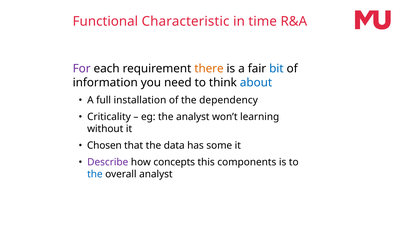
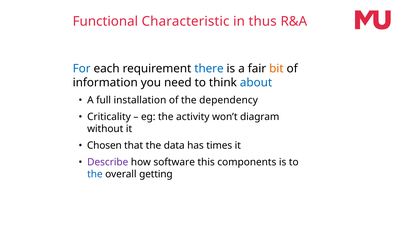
time: time -> thus (263, 21)
For colour: purple -> blue (82, 68)
there colour: orange -> blue (209, 68)
bit colour: blue -> orange (276, 68)
the analyst: analyst -> activity (193, 117)
learning: learning -> diagram (260, 117)
some: some -> times (219, 145)
concepts: concepts -> software (174, 162)
overall analyst: analyst -> getting (156, 174)
